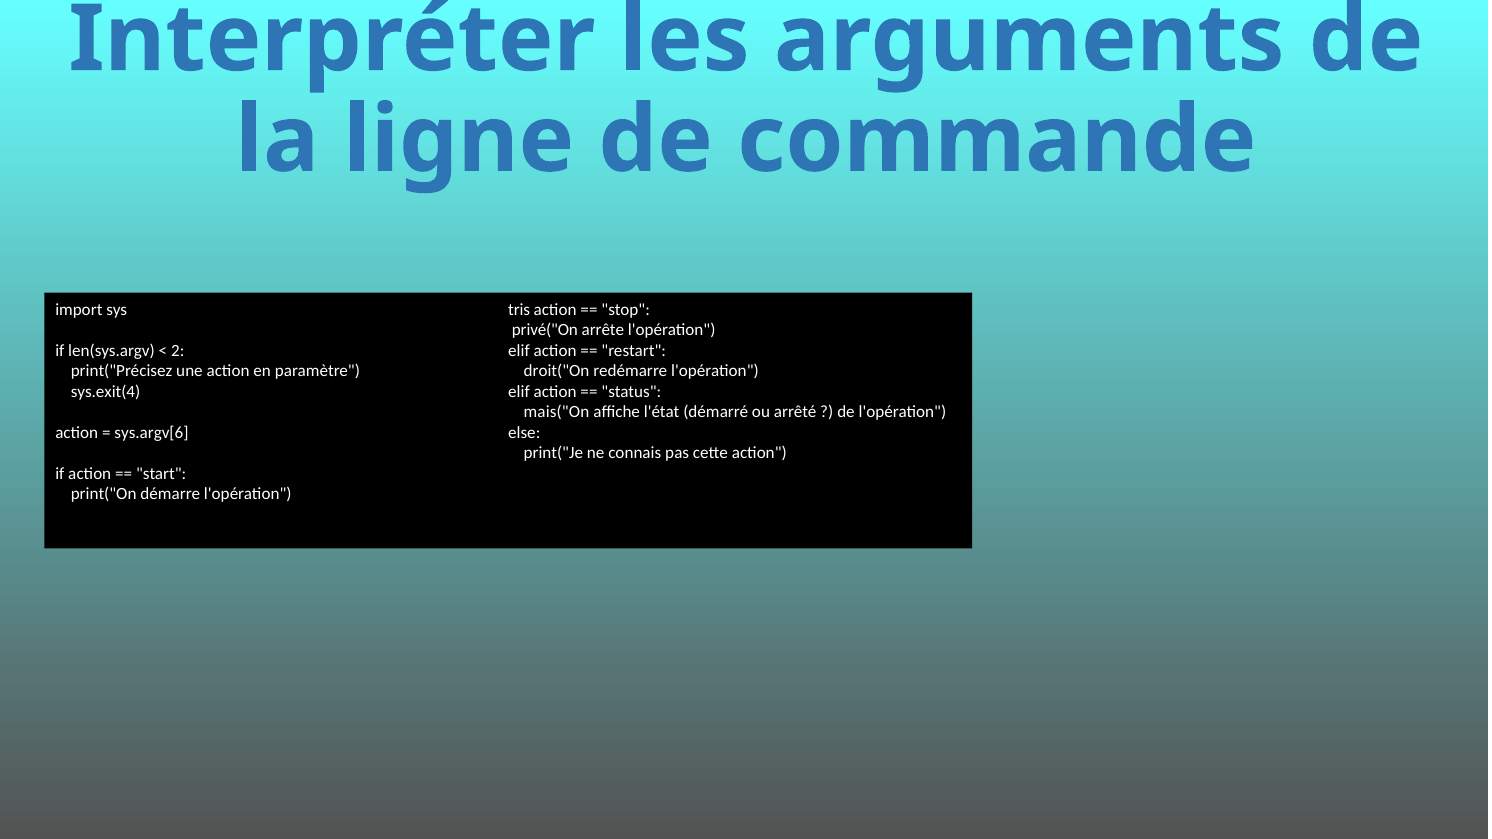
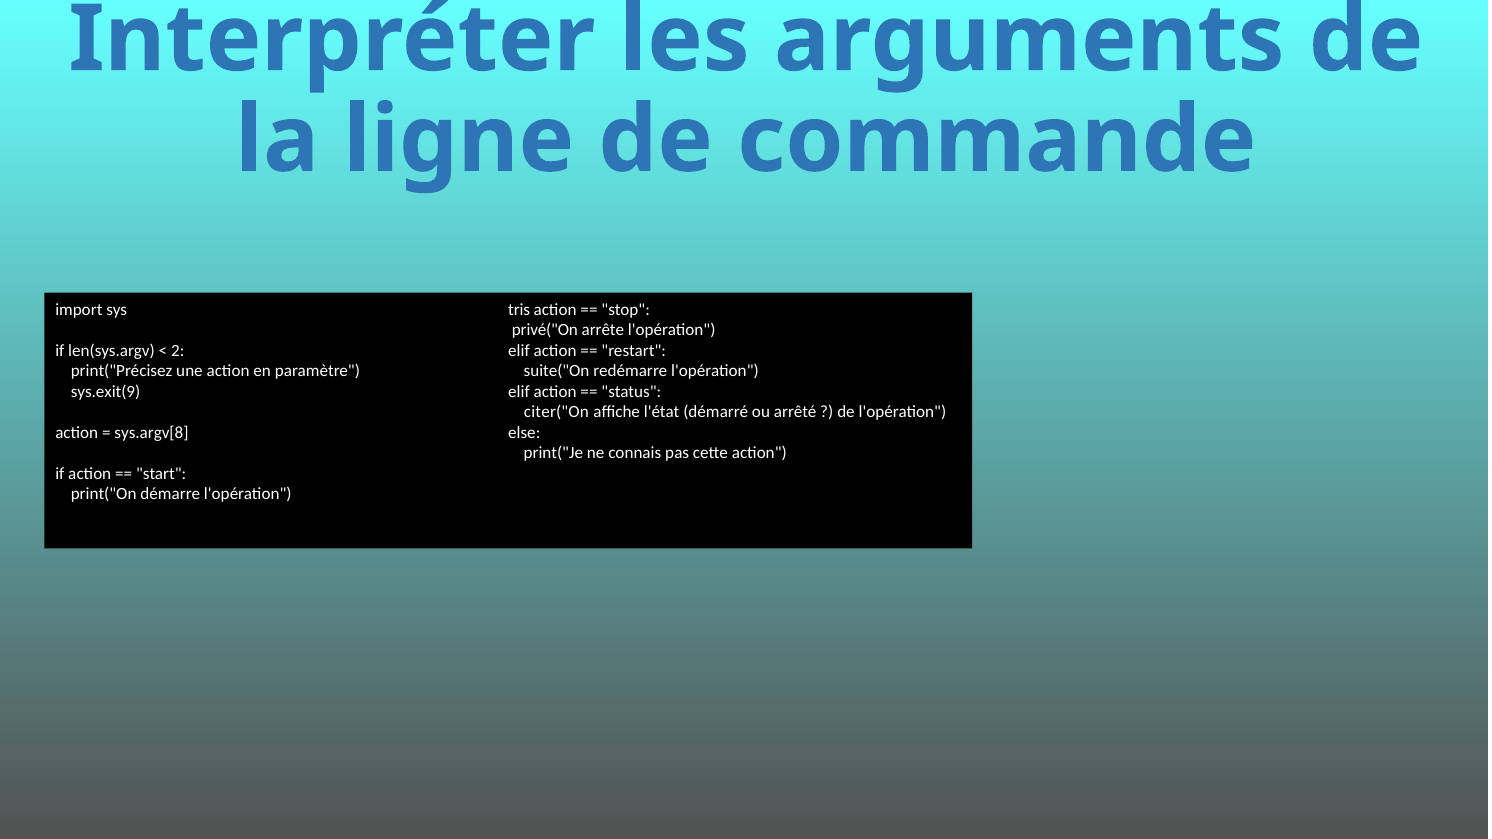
droit("On: droit("On -> suite("On (557, 371)
sys.exit(4: sys.exit(4 -> sys.exit(9 (106, 392)
mais("On: mais("On -> citer("On (556, 412)
sys.argv[6: sys.argv[6 -> sys.argv[8 (151, 433)
